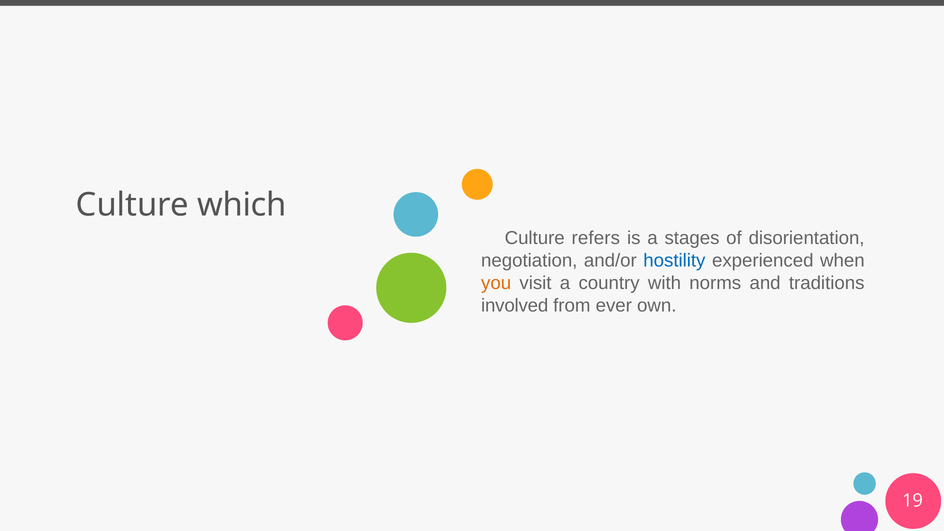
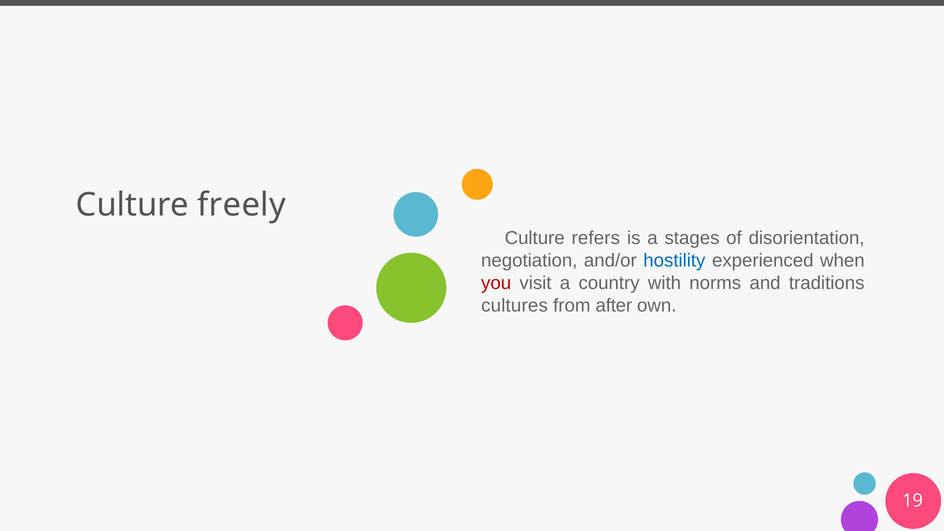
which: which -> freely (242, 205)
you colour: orange -> red (496, 283)
involved: involved -> cultures (515, 305)
ever: ever -> after (614, 305)
